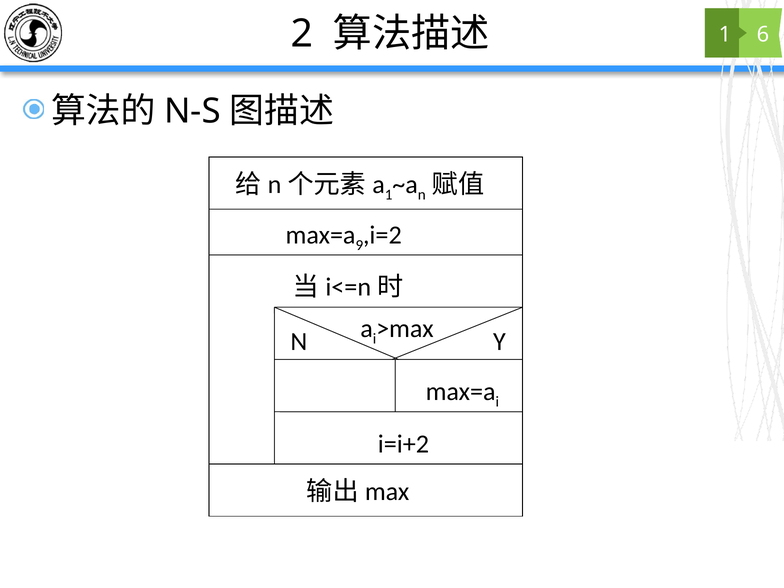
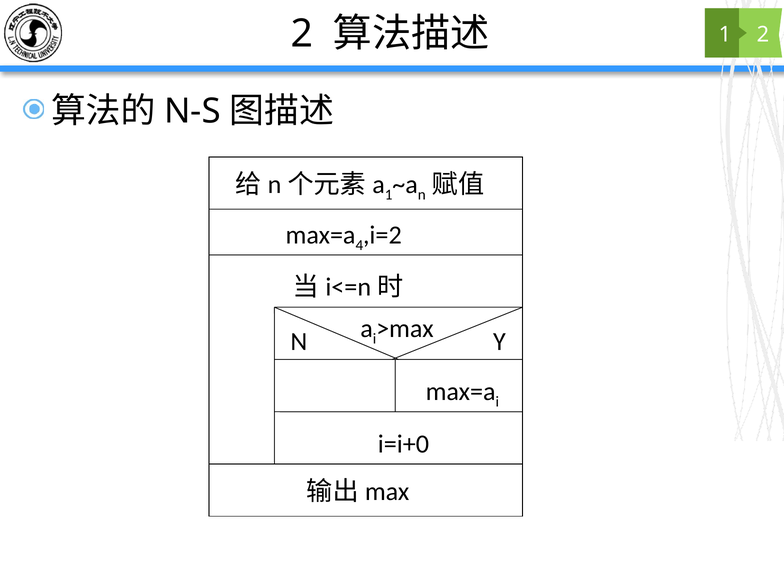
6: 6 -> 2 (763, 34)
9: 9 -> 4 (359, 245)
i=i+2: i=i+2 -> i=i+0 (403, 444)
